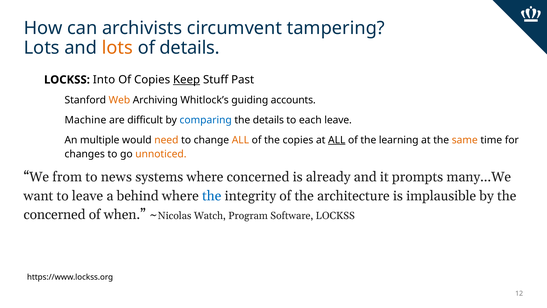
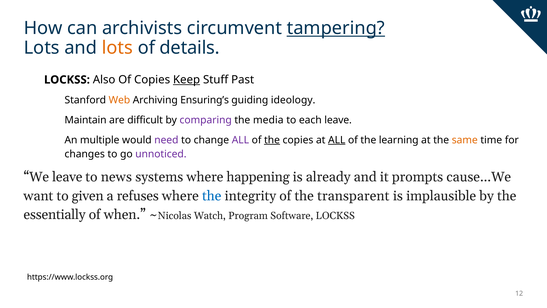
tampering underline: none -> present (336, 28)
Into: Into -> Also (104, 80)
Whitlock’s: Whitlock’s -> Ensuring’s (205, 100)
accounts: accounts -> ideology (293, 100)
Machine: Machine -> Maintain (86, 120)
comparing colour: blue -> purple (206, 120)
the details: details -> media (268, 120)
need colour: orange -> purple (166, 140)
ALL colour: orange -> purple (240, 140)
the underline: none -> present (272, 140)
unnoticed colour: orange -> purple (161, 154)
We from: from -> leave (67, 177)
where concerned: concerned -> happening (258, 177)
many...We: many...We -> cause...We (479, 177)
to leave: leave -> given (88, 196)
behind: behind -> refuses (138, 196)
architecture: architecture -> transparent (353, 196)
concerned: concerned -> essentially (55, 214)
